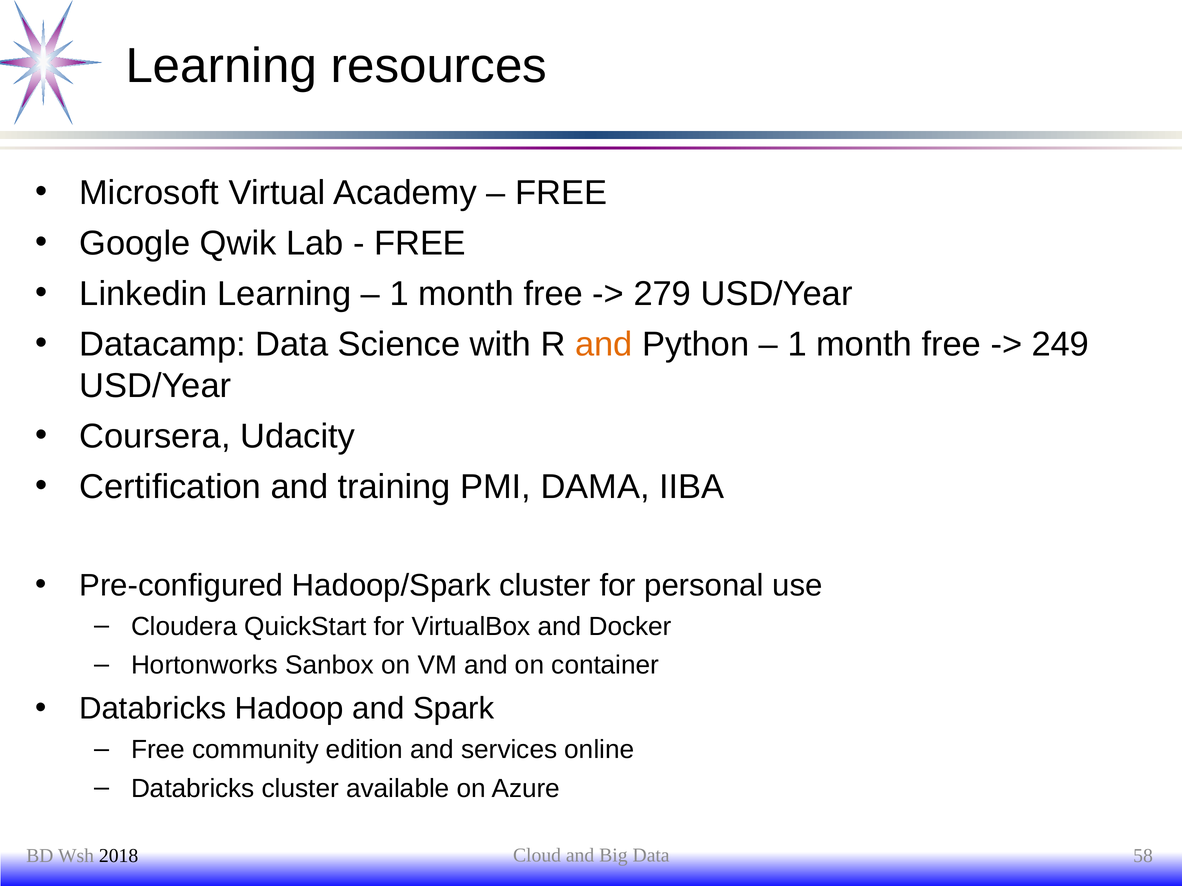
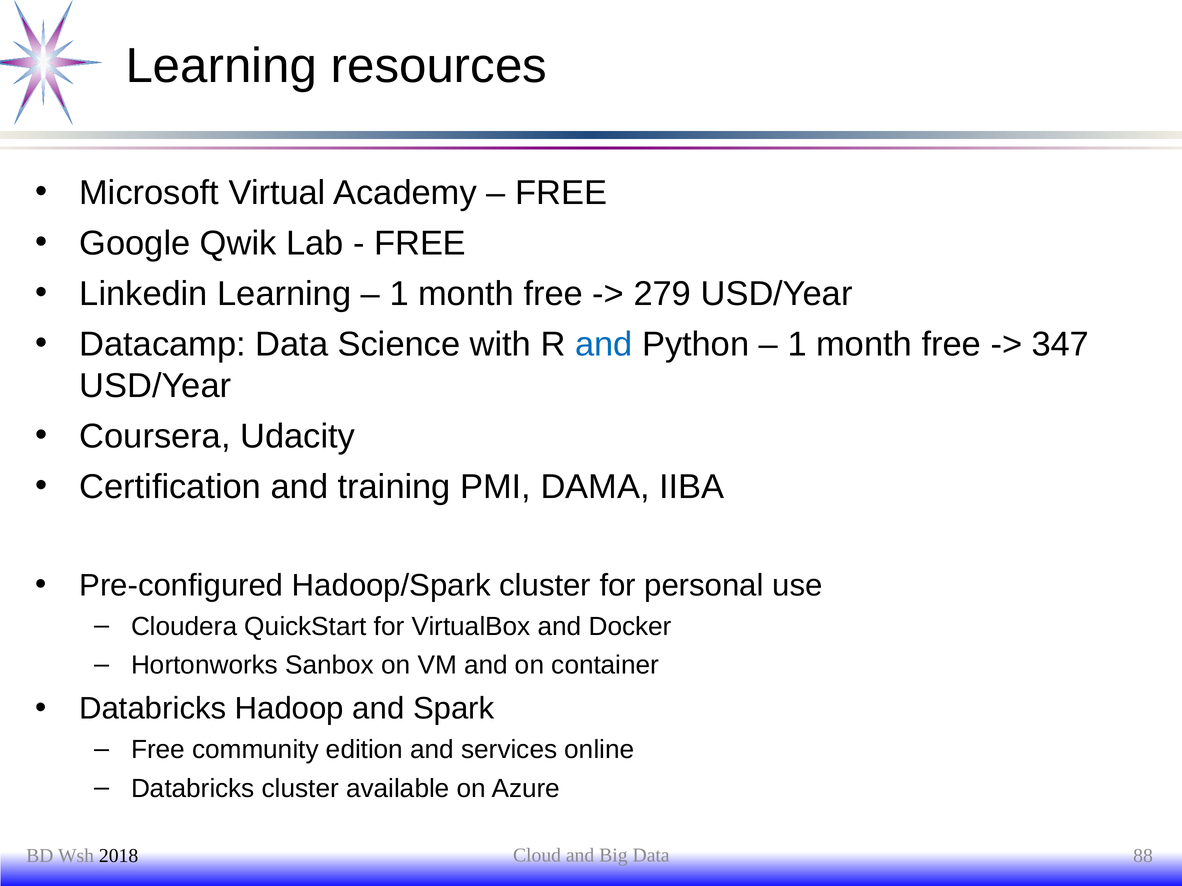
and colour: orange -> blue (604, 345)
249: 249 -> 347 (1060, 345)
58: 58 -> 88 (1143, 856)
